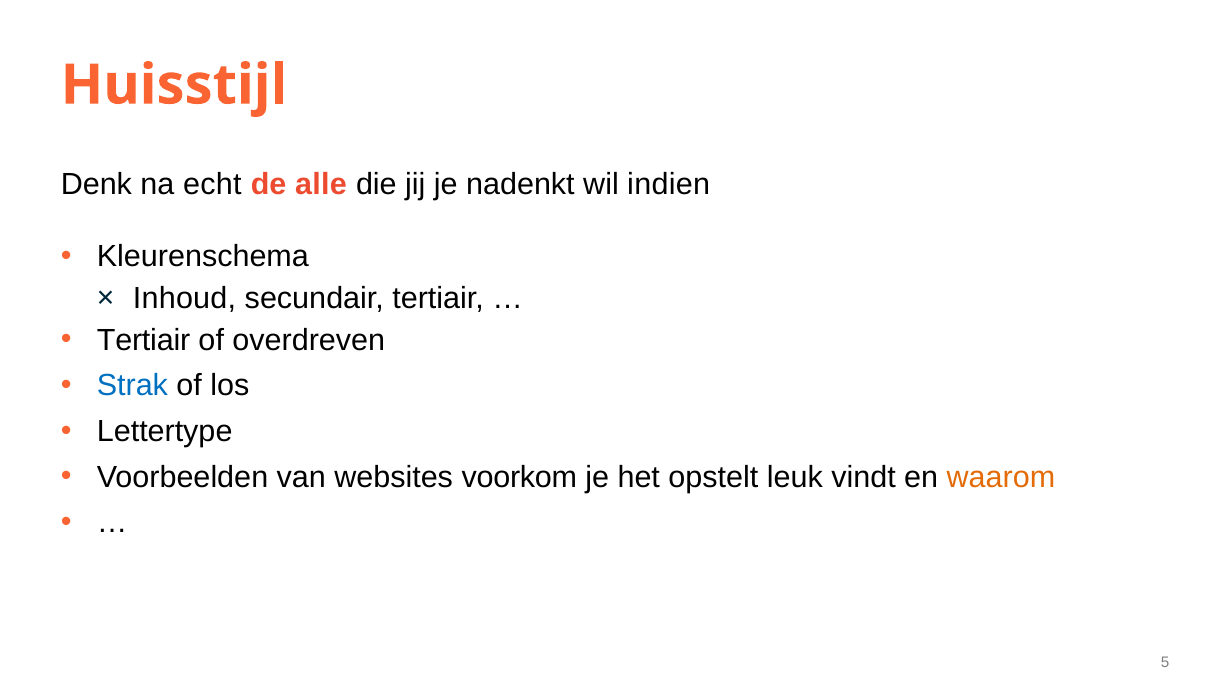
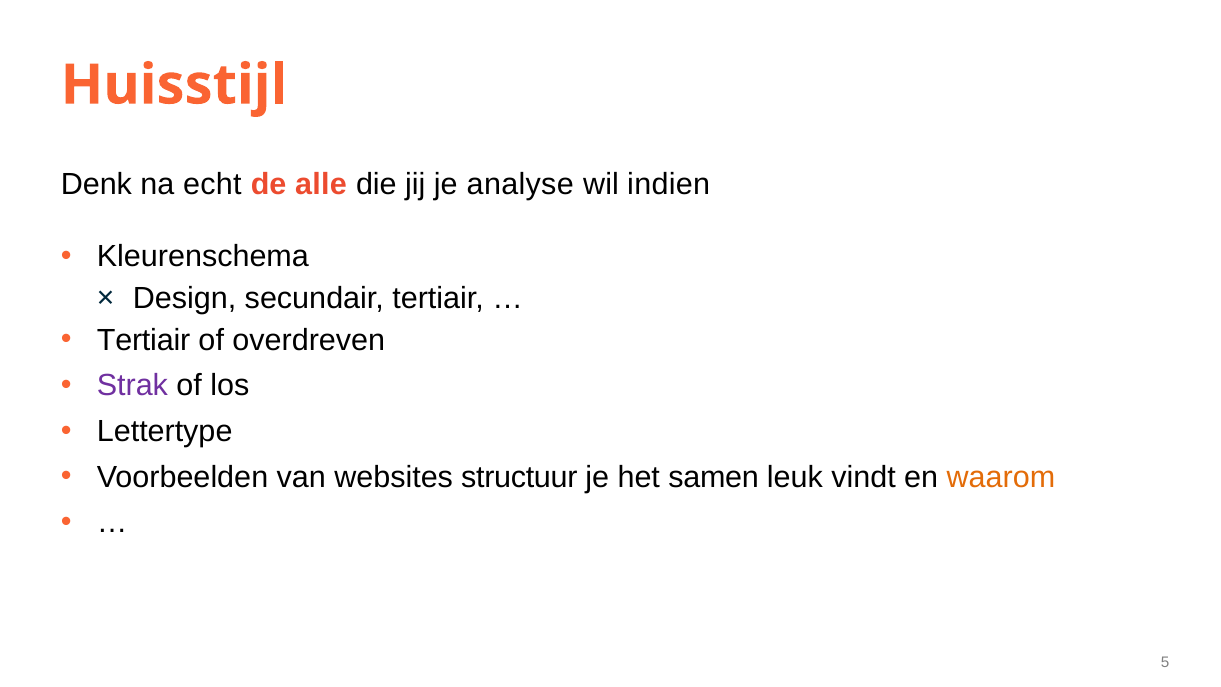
nadenkt: nadenkt -> analyse (520, 184)
Inhoud: Inhoud -> Design (185, 298)
Strak colour: blue -> purple (132, 386)
voorkom: voorkom -> structuur (519, 477)
opstelt: opstelt -> samen (714, 477)
